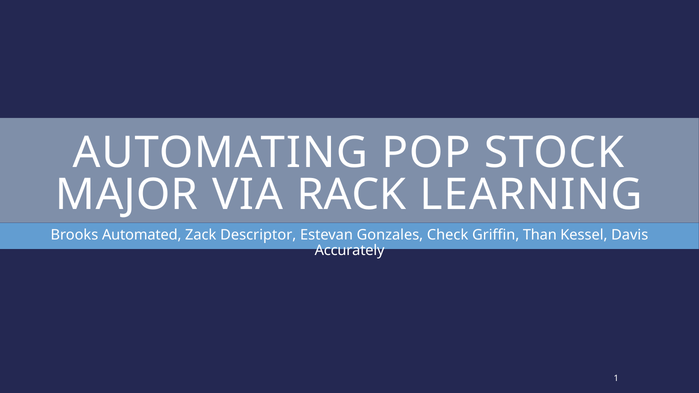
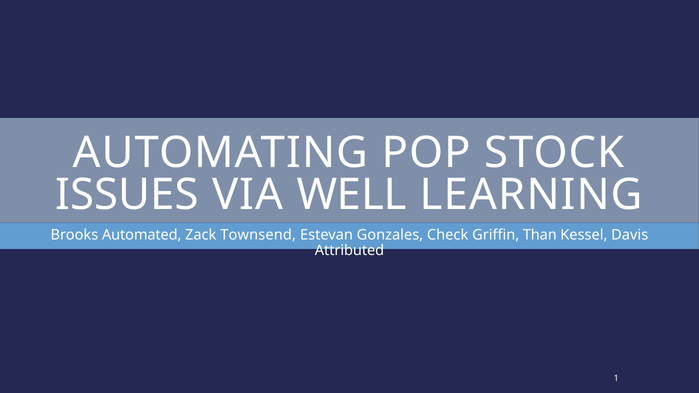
MAJOR: MAJOR -> ISSUES (127, 195)
RACK: RACK -> WELL (352, 195)
Descriptor: Descriptor -> Townsend (258, 235)
Accurately: Accurately -> Attributed (350, 251)
